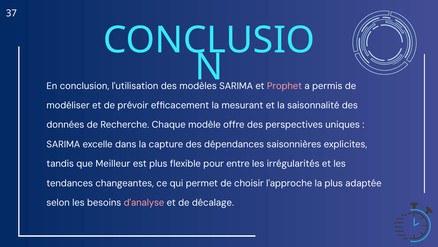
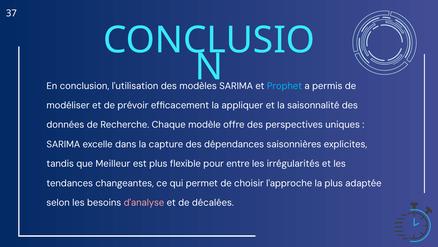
Prophet colour: pink -> light blue (285, 86)
mesurant: mesurant -> appliquer (242, 105)
décalage: décalage -> décalées (213, 202)
